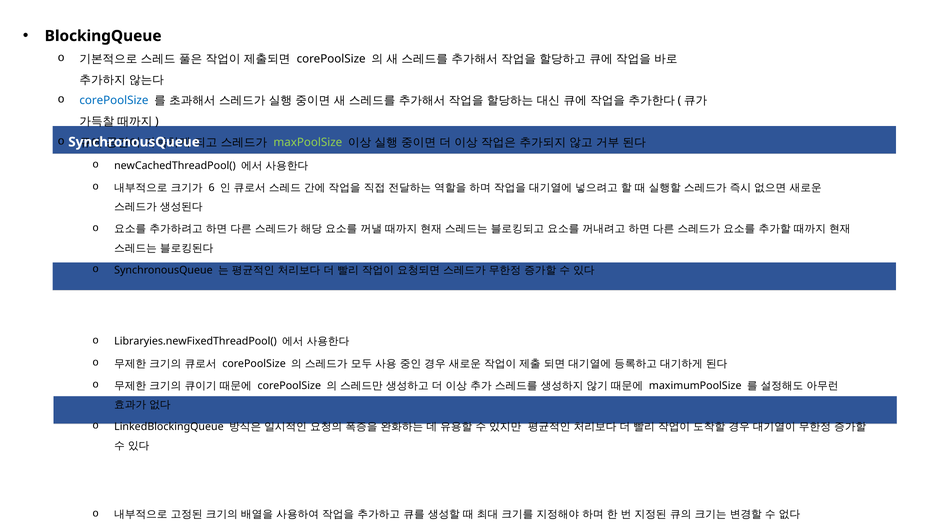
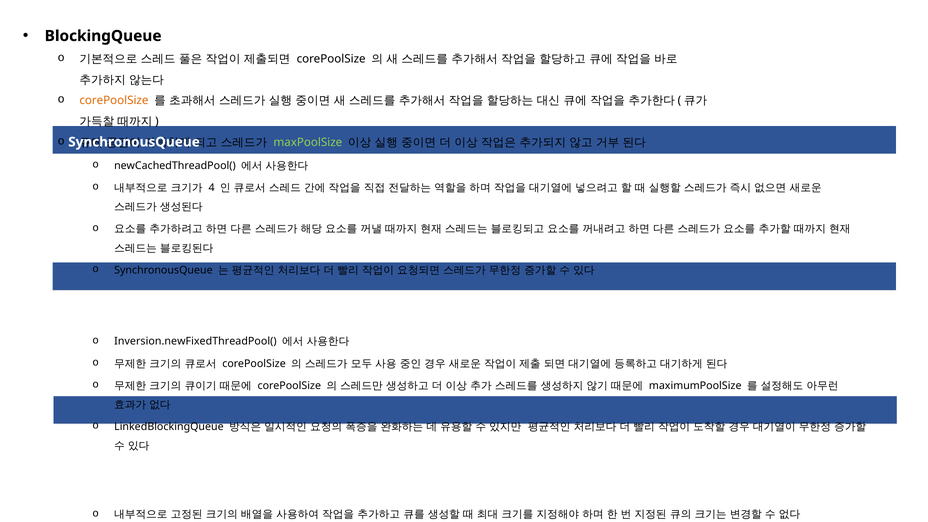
corePoolSize colour: blue -> orange (114, 101)
6: 6 -> 4 (212, 188)
Libraryies.newFixedThreadPool(: Libraryies.newFixedThreadPool( -> Inversion.newFixedThreadPool( (195, 341)
